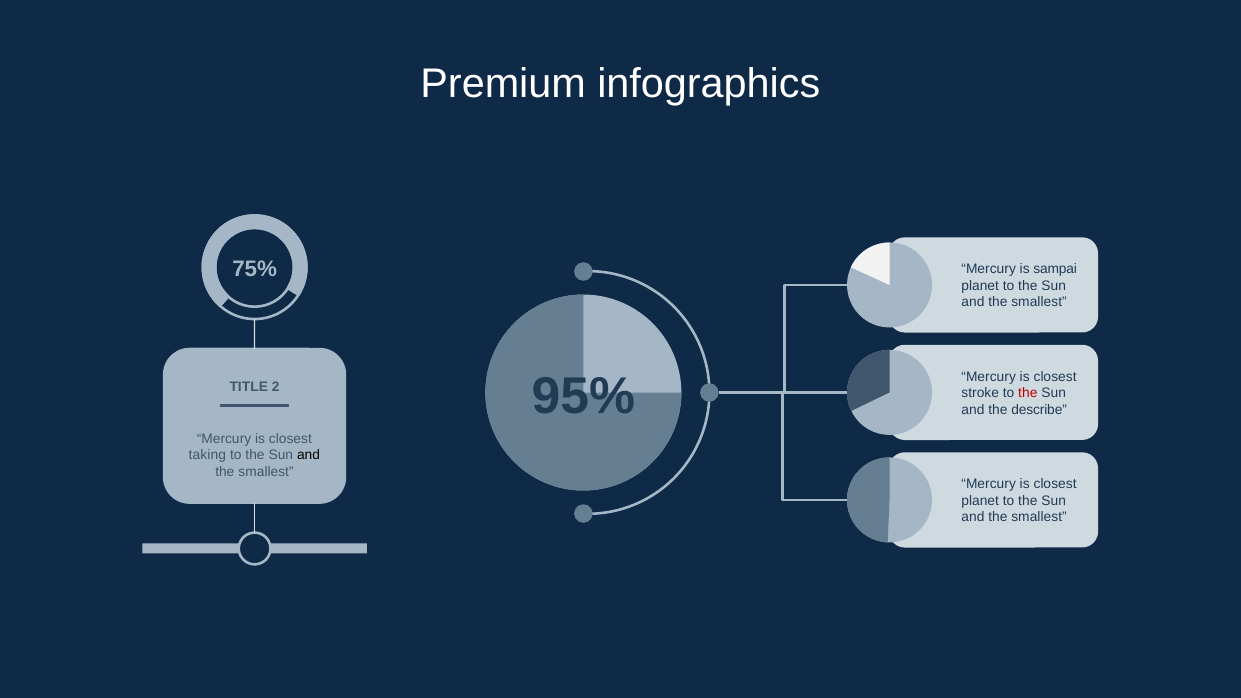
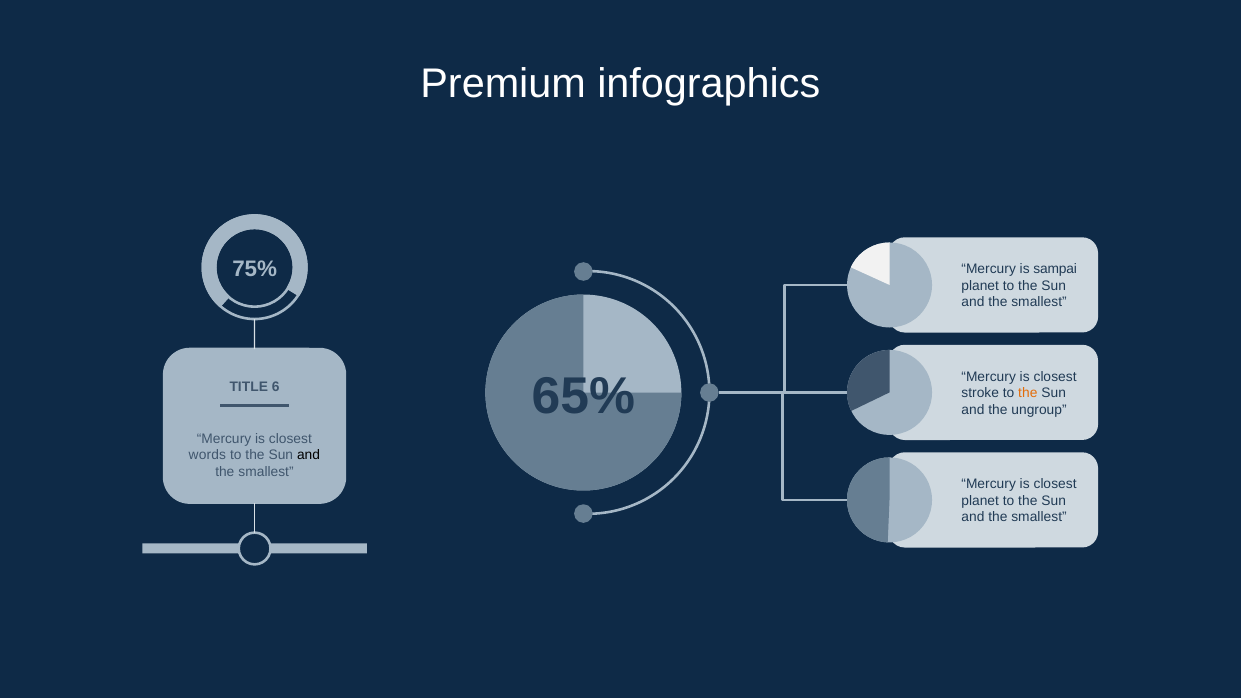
95%: 95% -> 65% (583, 396)
2: 2 -> 6 (276, 387)
the colour: red -> orange (1028, 393)
describe: describe -> ungroup (1039, 410)
taking: taking -> words (207, 455)
